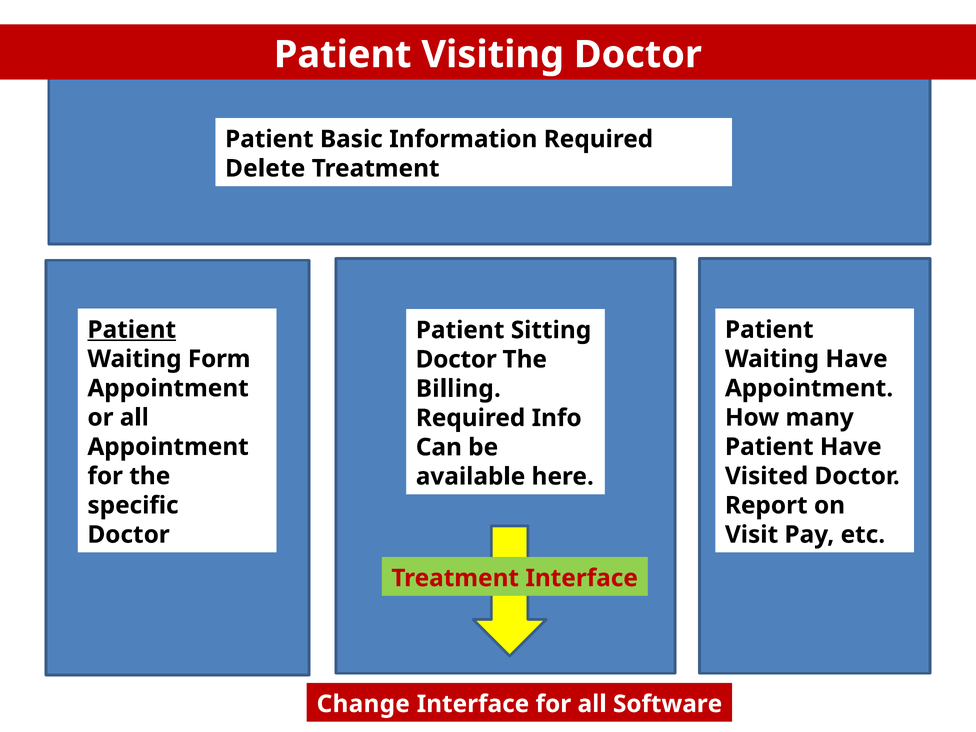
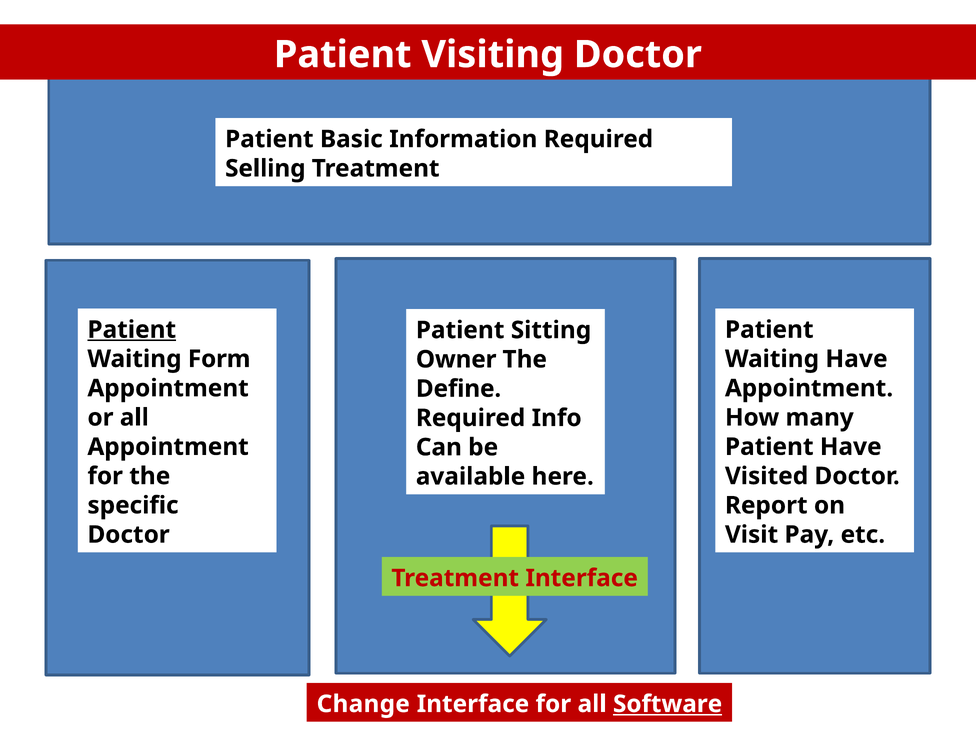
Delete: Delete -> Selling (265, 168)
Doctor: Doctor -> Owner (456, 359)
Billing: Billing -> Define (459, 389)
Software underline: none -> present (668, 704)
